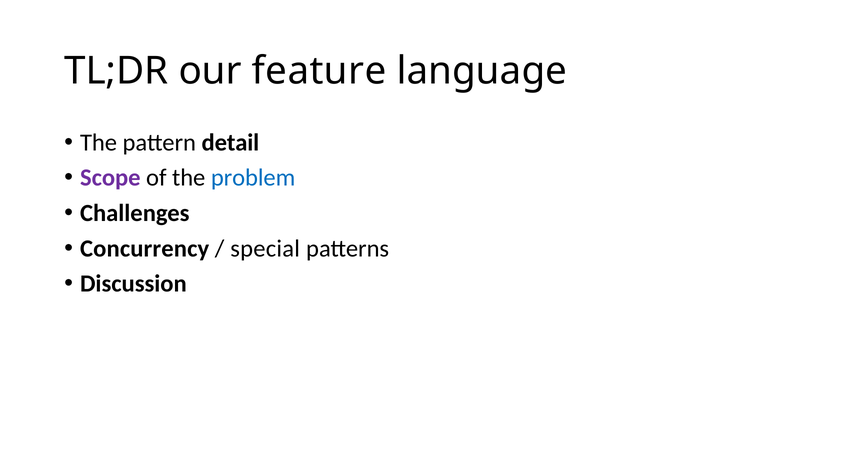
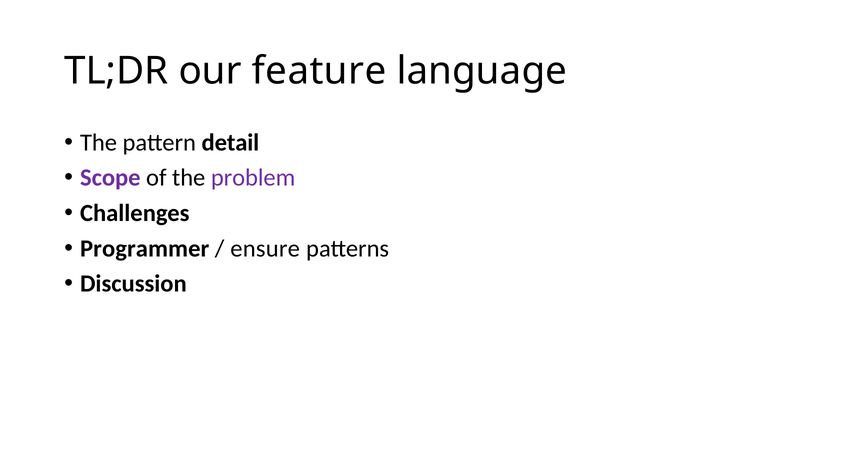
problem colour: blue -> purple (253, 178)
Concurrency: Concurrency -> Programmer (145, 249)
special: special -> ensure (265, 249)
